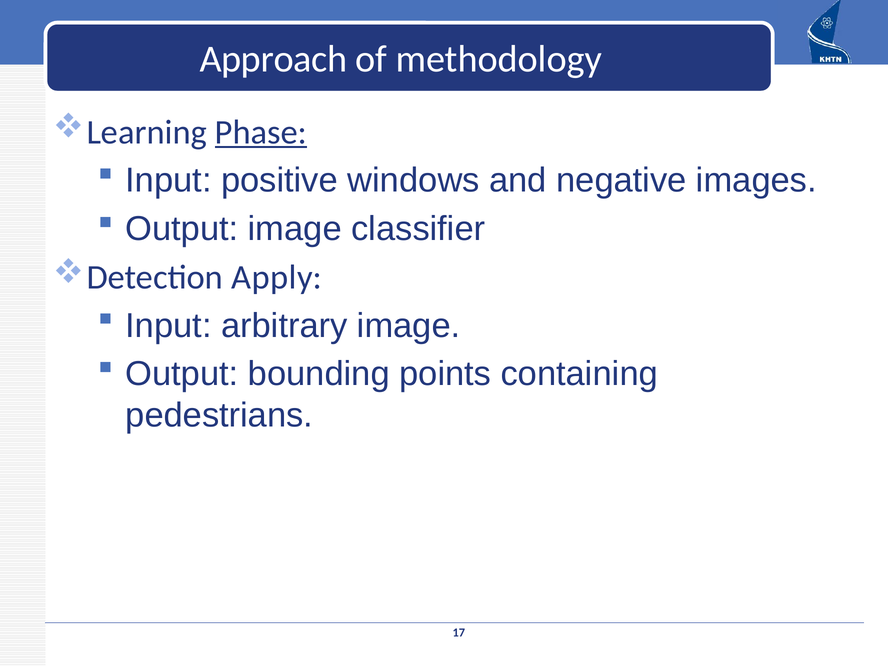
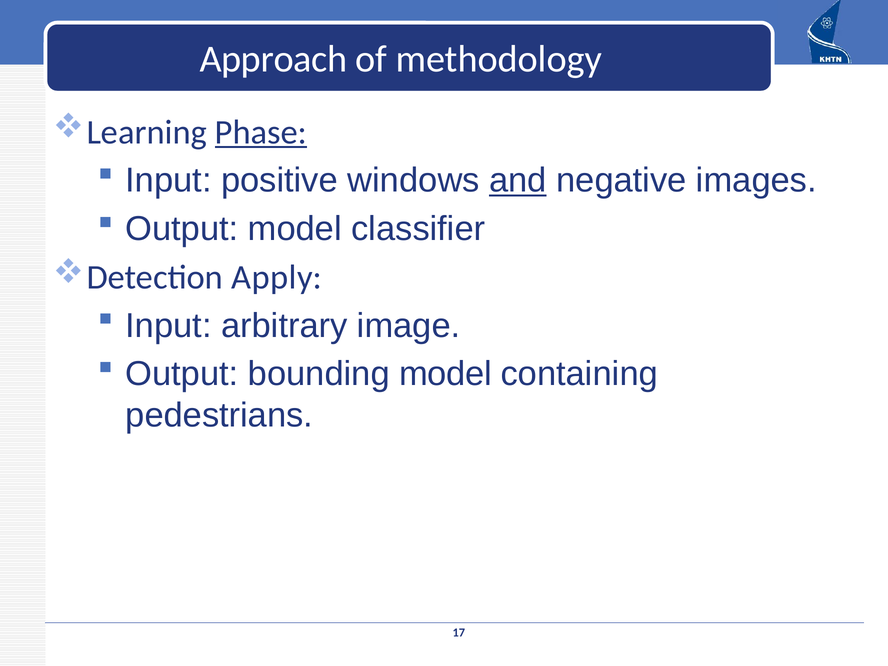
and underline: none -> present (518, 181)
Output image: image -> model (295, 229)
bounding points: points -> model (445, 374)
